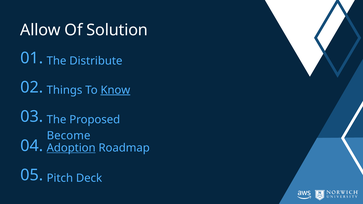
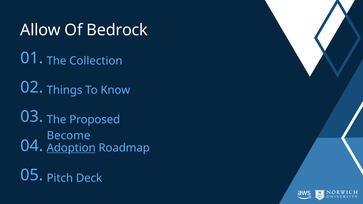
Solution: Solution -> Bedrock (117, 30)
Distribute: Distribute -> Collection (96, 61)
Know underline: present -> none (115, 90)
